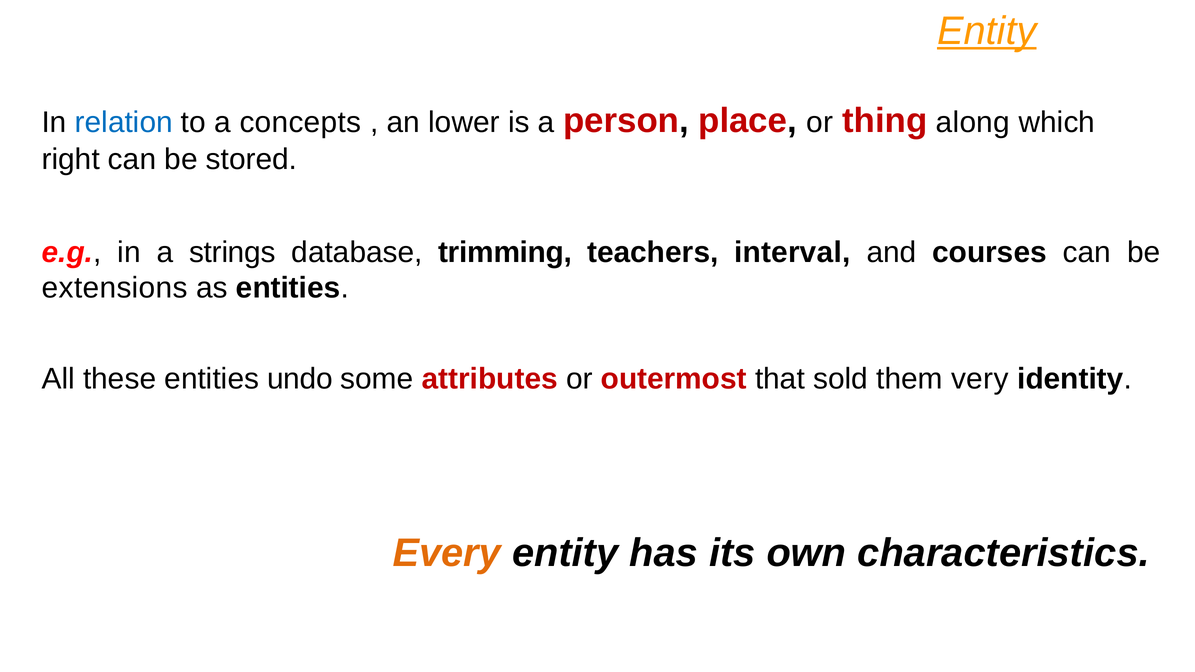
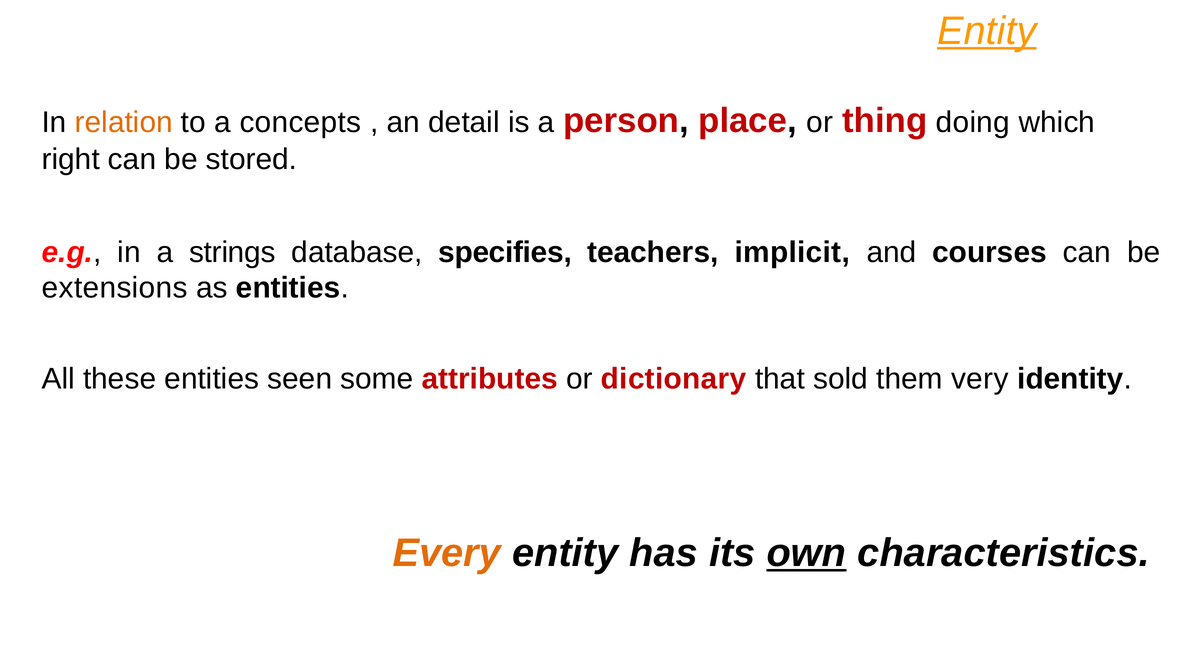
relation colour: blue -> orange (124, 122)
lower: lower -> detail (464, 122)
along: along -> doing (973, 122)
trimming: trimming -> specifies (505, 252)
interval: interval -> implicit (792, 252)
undo: undo -> seen (300, 379)
outermost: outermost -> dictionary (674, 379)
own underline: none -> present (806, 553)
